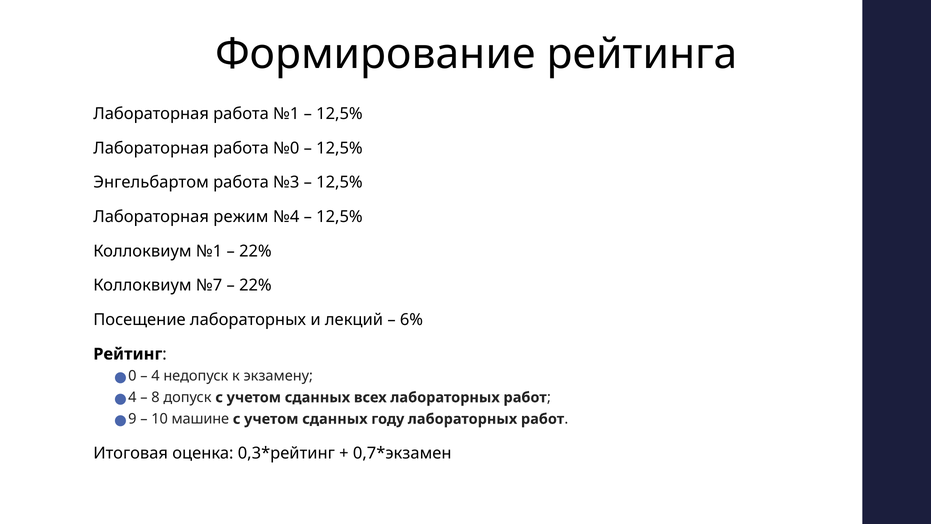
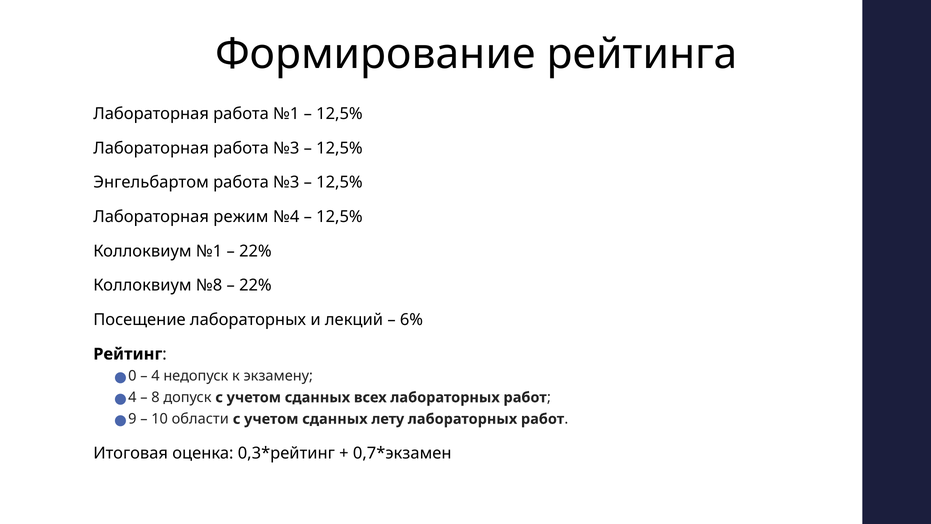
Лабораторная работа №0: №0 -> №3 (286, 148)
№7: №7 -> №8 (209, 285)
машине: машине -> области (200, 419)
году: году -> лету (388, 419)
